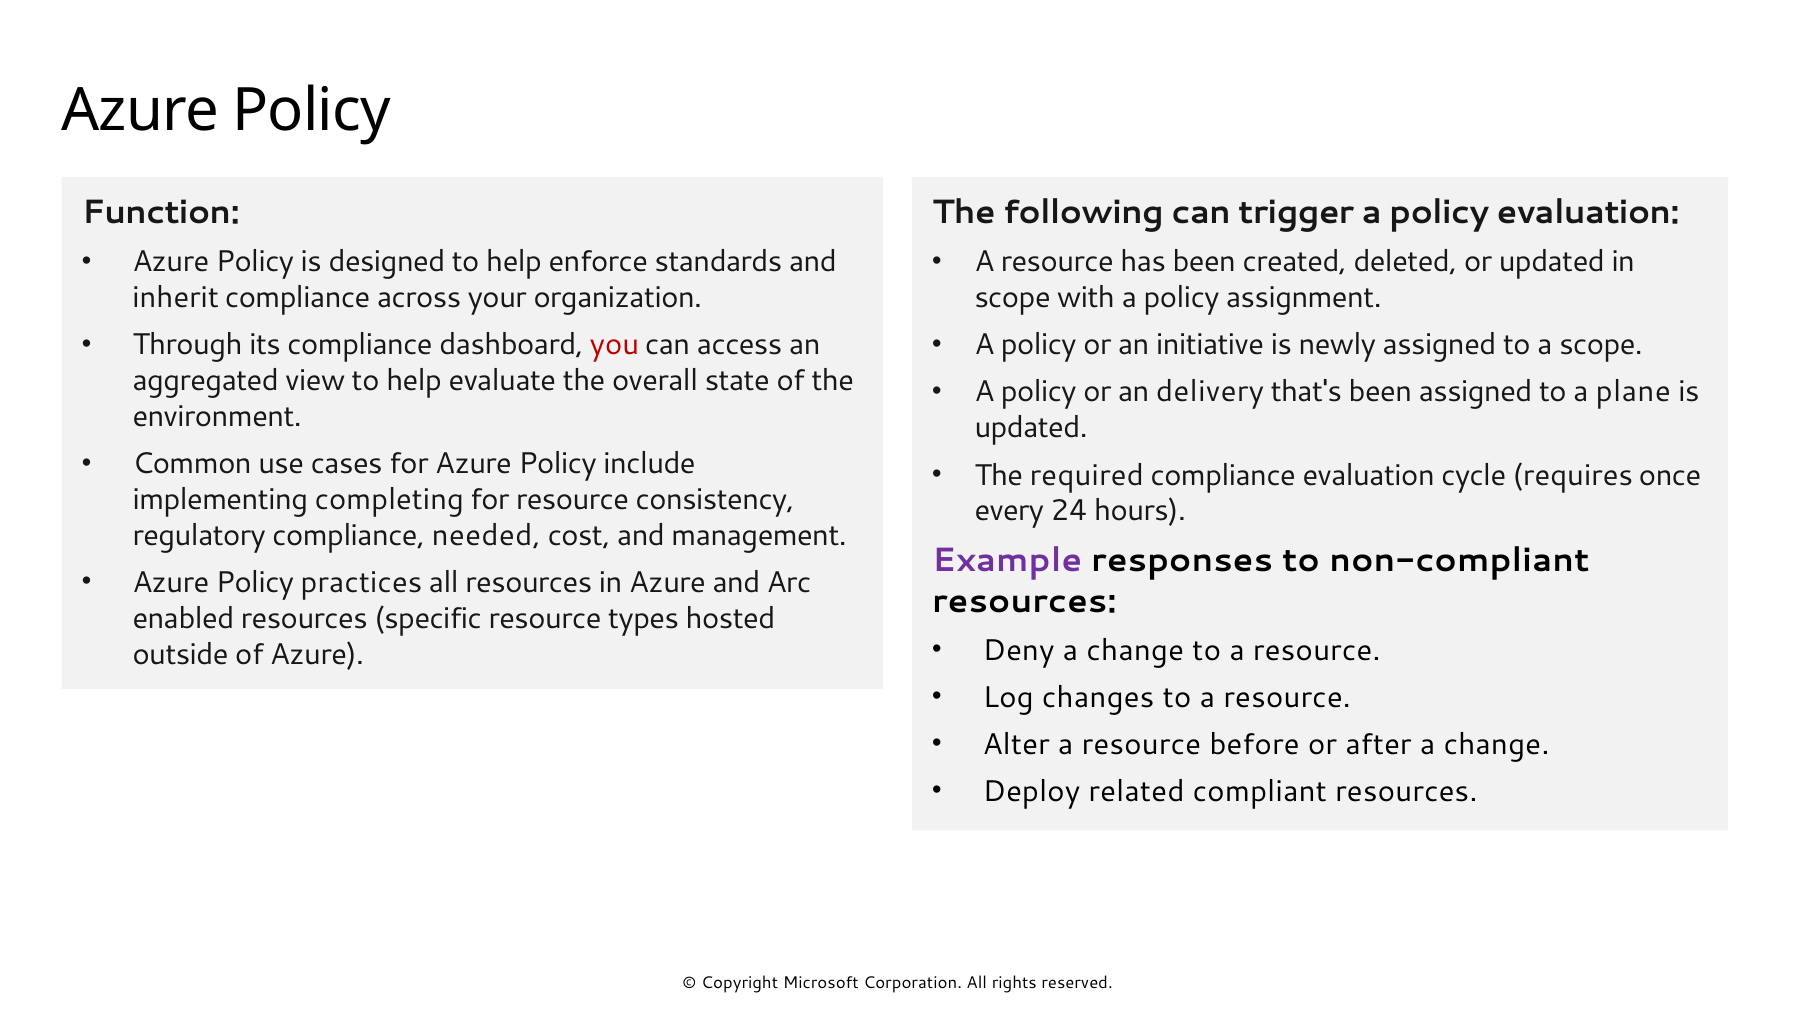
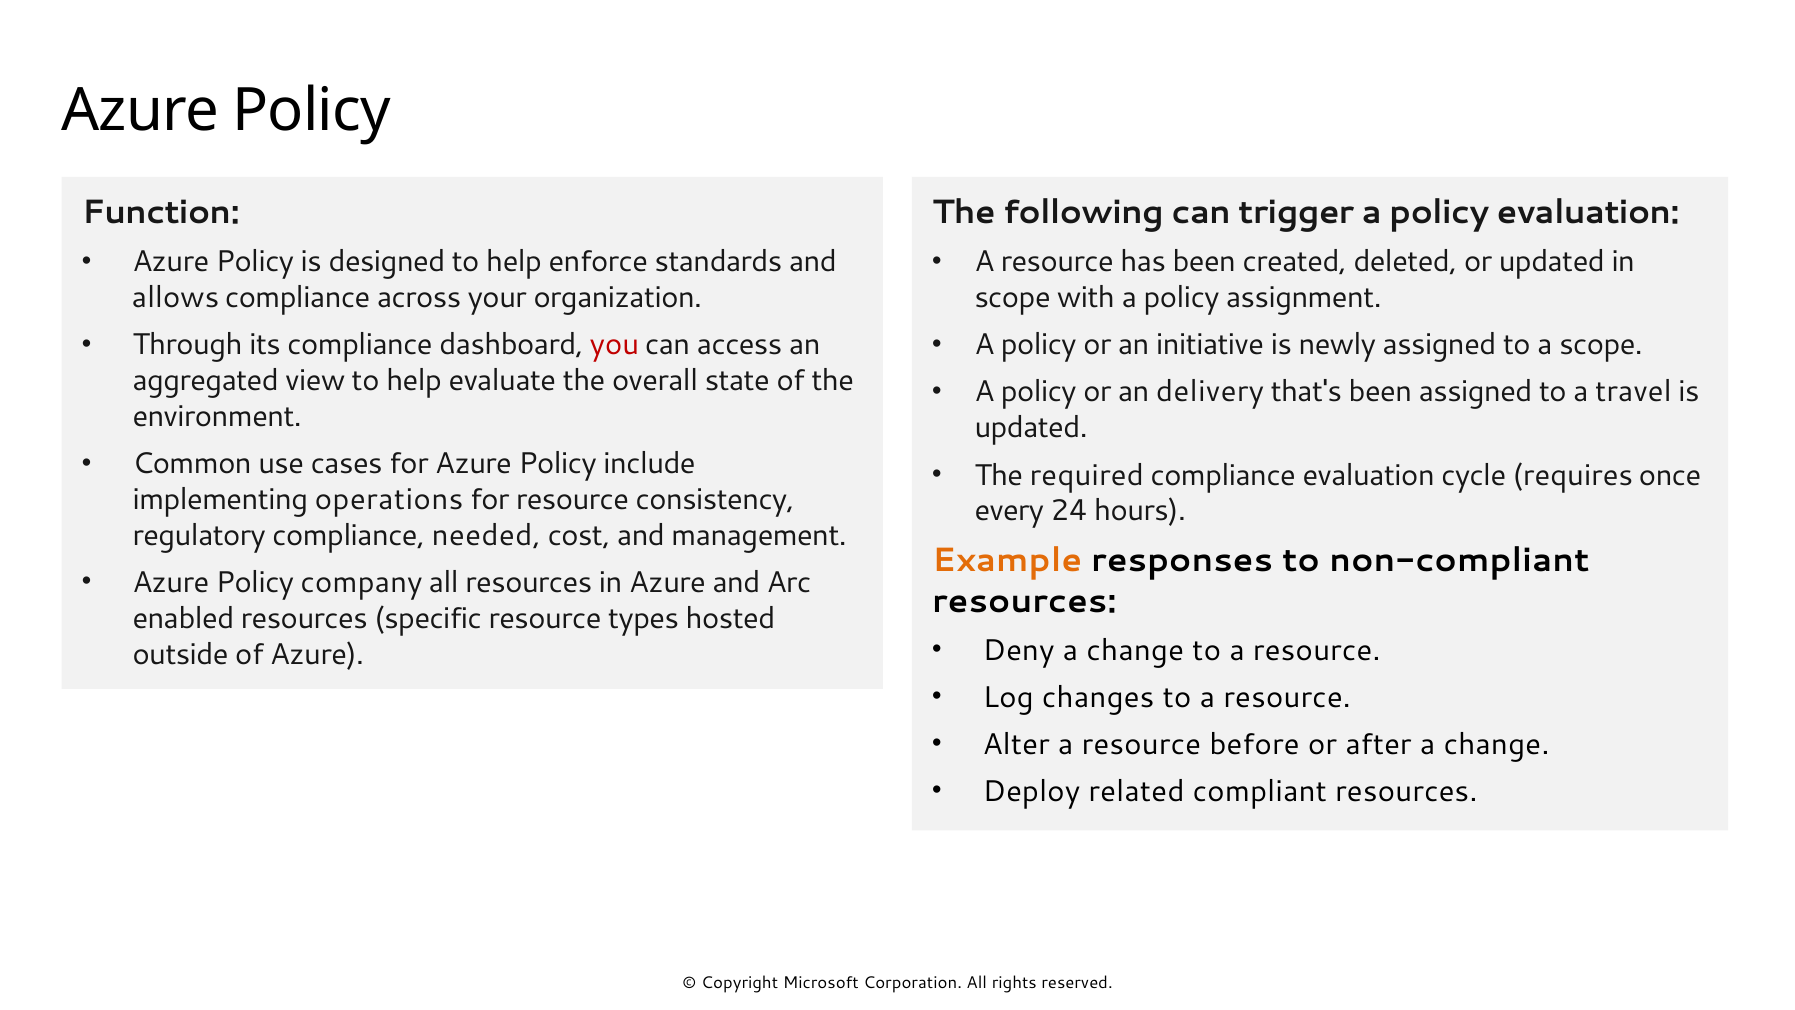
inherit: inherit -> allows (176, 298)
plane: plane -> travel (1634, 392)
completing: completing -> operations (389, 500)
Example colour: purple -> orange (1007, 561)
practices: practices -> company (361, 583)
